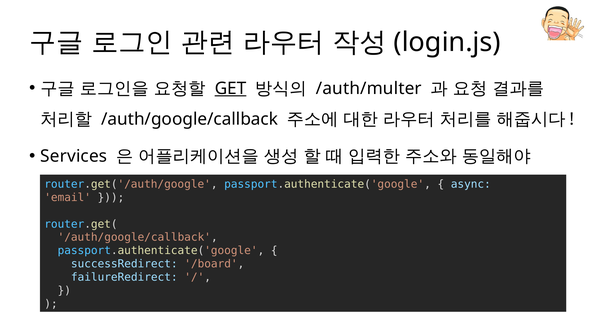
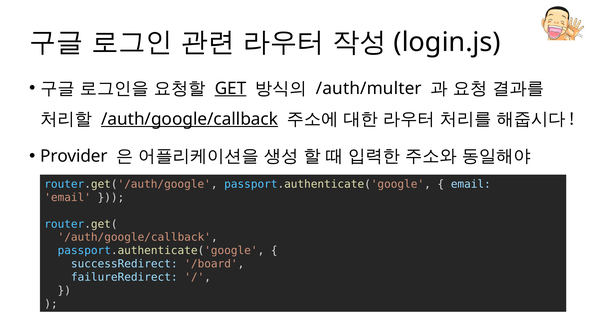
/auth/google/callback underline: none -> present (190, 119)
Services: Services -> Provider (74, 157)
async: async -> email (471, 184)
